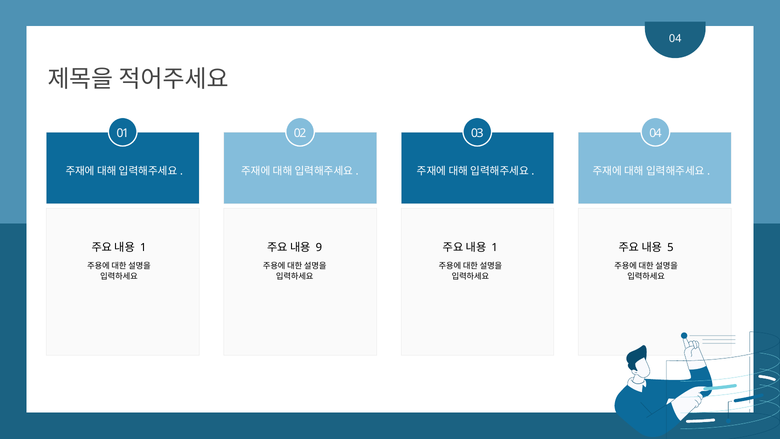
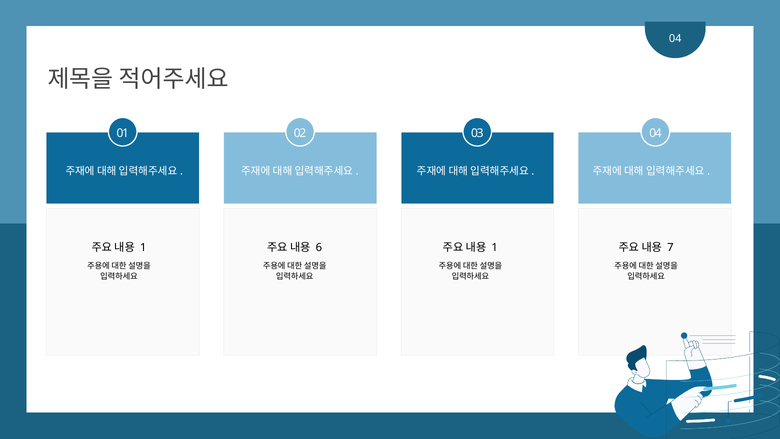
9: 9 -> 6 (319, 247)
5: 5 -> 7 (670, 247)
